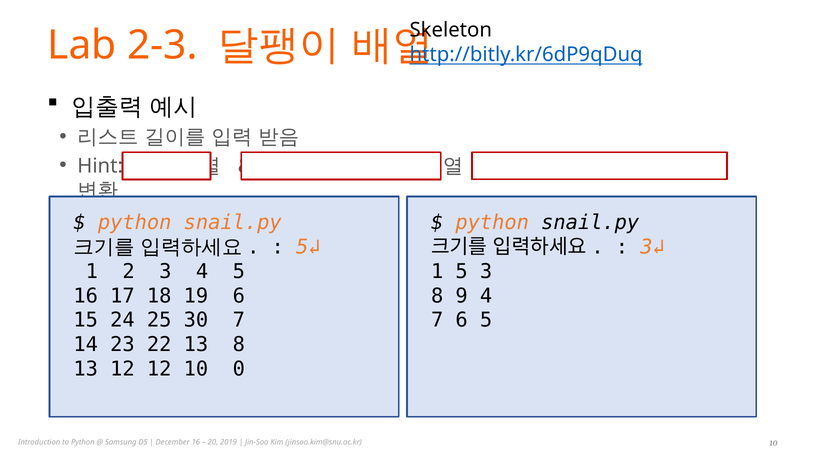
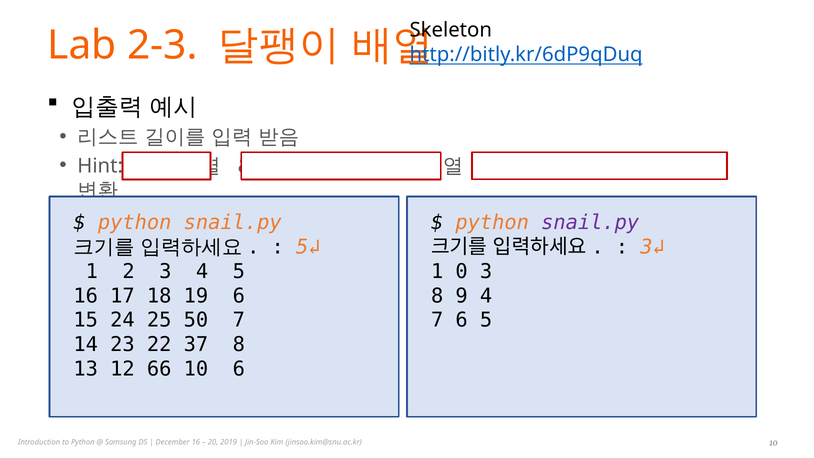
snail.py colour: black -> purple (590, 222)
1 5: 5 -> 0 (462, 271)
30: 30 -> 50 (196, 320)
22 13: 13 -> 37 (196, 345)
12 12: 12 -> 66 (159, 369)
10 0: 0 -> 6 (239, 369)
